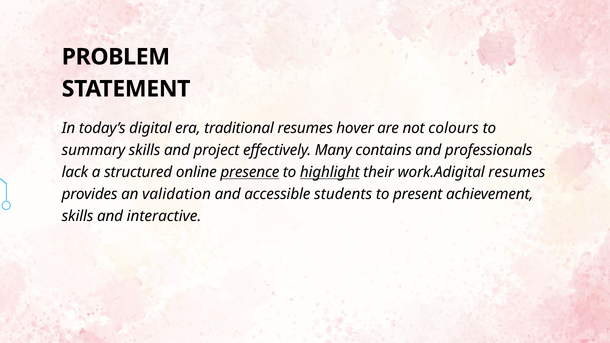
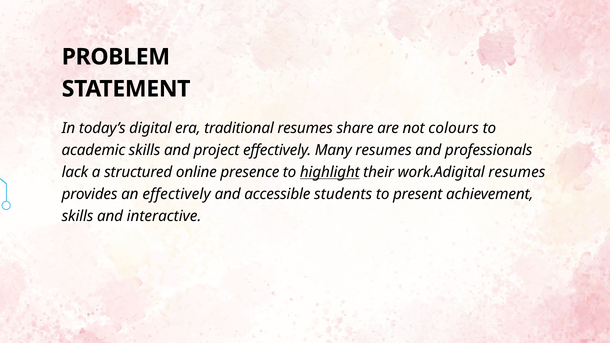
hover: hover -> share (355, 128)
summary: summary -> academic (93, 150)
Many contains: contains -> resumes (384, 150)
presence underline: present -> none (250, 172)
an validation: validation -> effectively (177, 194)
